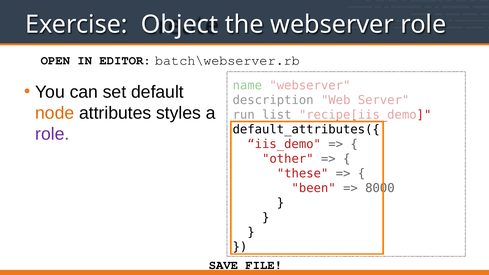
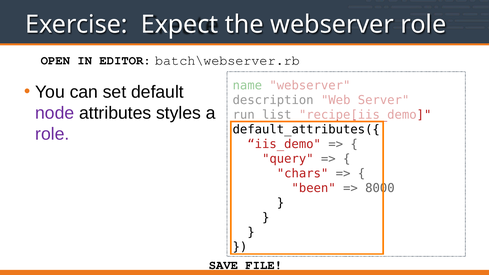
Object: Object -> Expect (180, 24)
node colour: orange -> purple (55, 113)
other: other -> query (288, 159)
these: these -> chars (303, 174)
